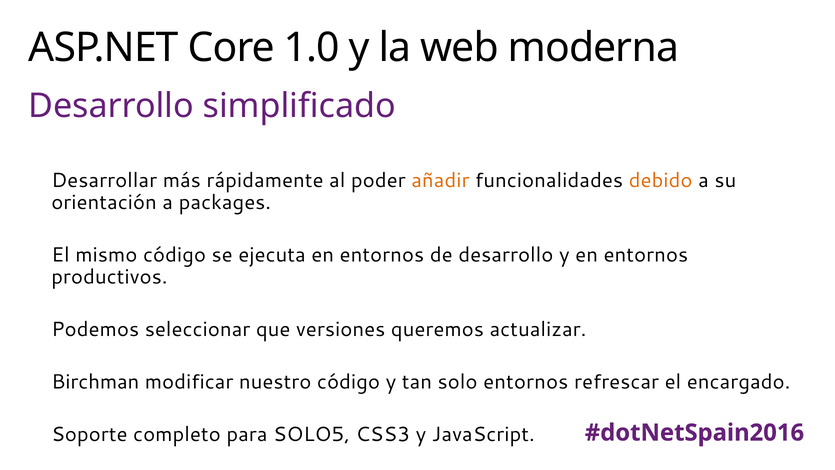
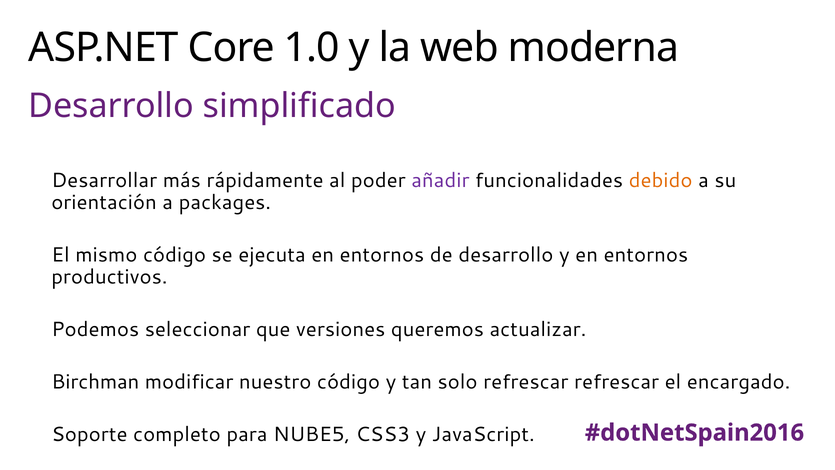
añadir colour: orange -> purple (440, 180)
solo entornos: entornos -> refrescar (526, 382)
SOLO5: SOLO5 -> NUBE5 (312, 434)
